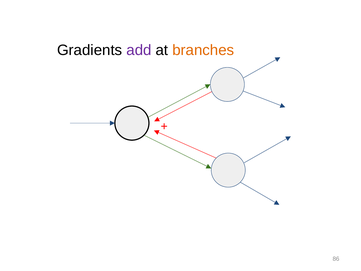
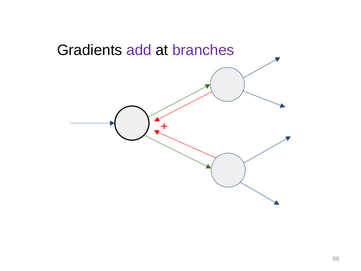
branches colour: orange -> purple (203, 50)
